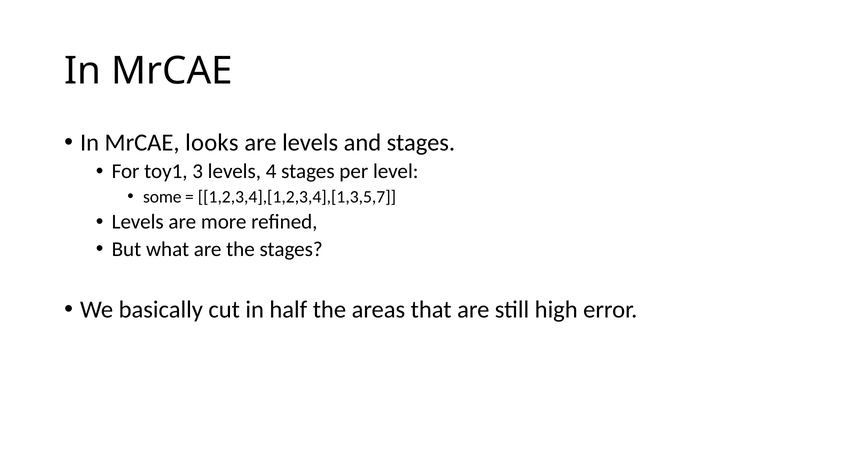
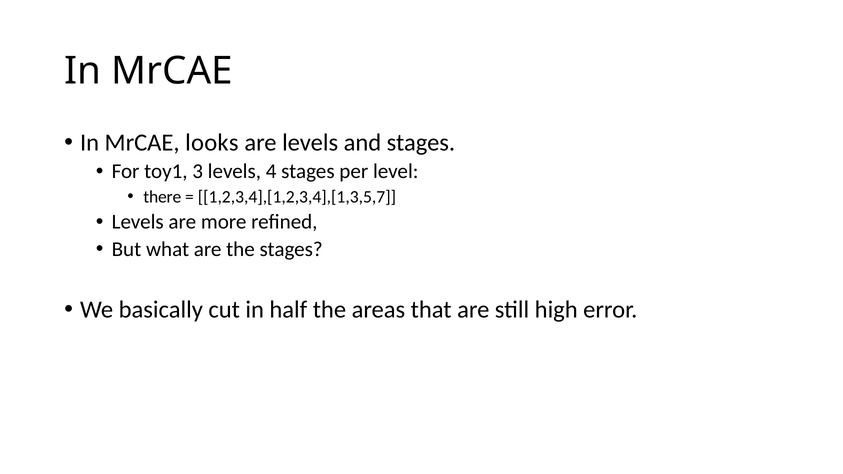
some: some -> there (162, 197)
